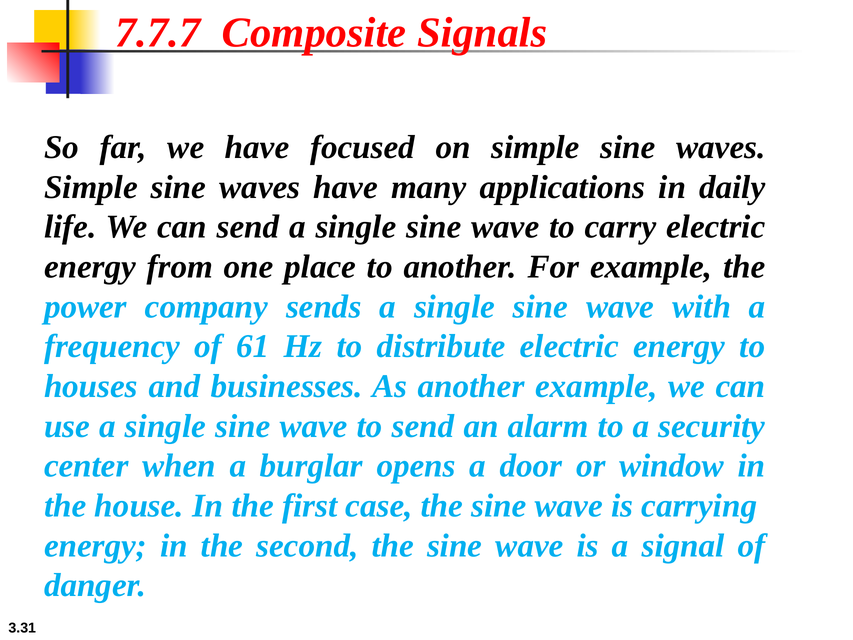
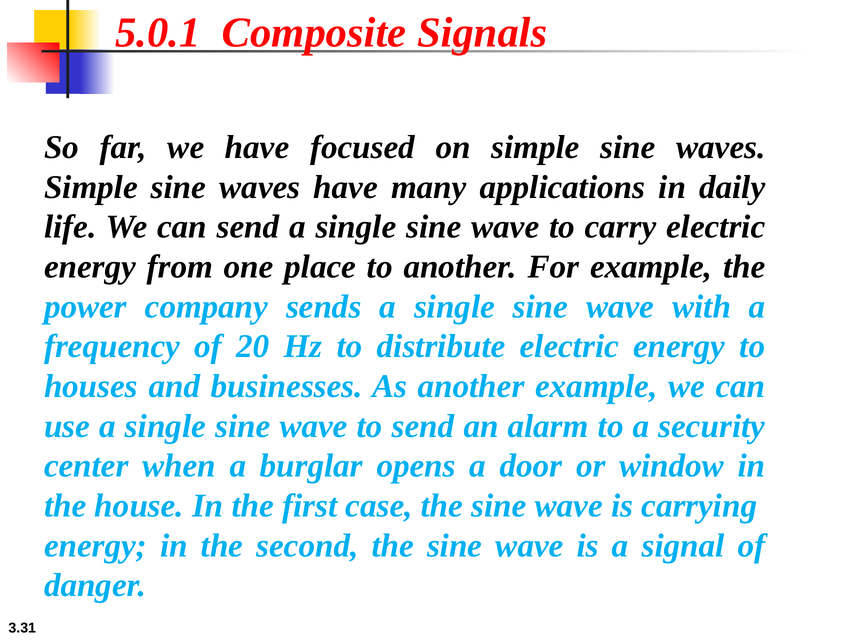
7.7.7: 7.7.7 -> 5.0.1 (158, 33)
61: 61 -> 20 (253, 346)
